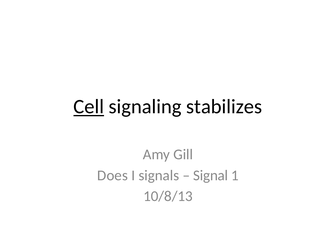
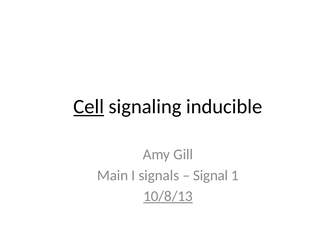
stabilizes: stabilizes -> inducible (224, 107)
Does: Does -> Main (113, 175)
10/8/13 underline: none -> present (168, 196)
